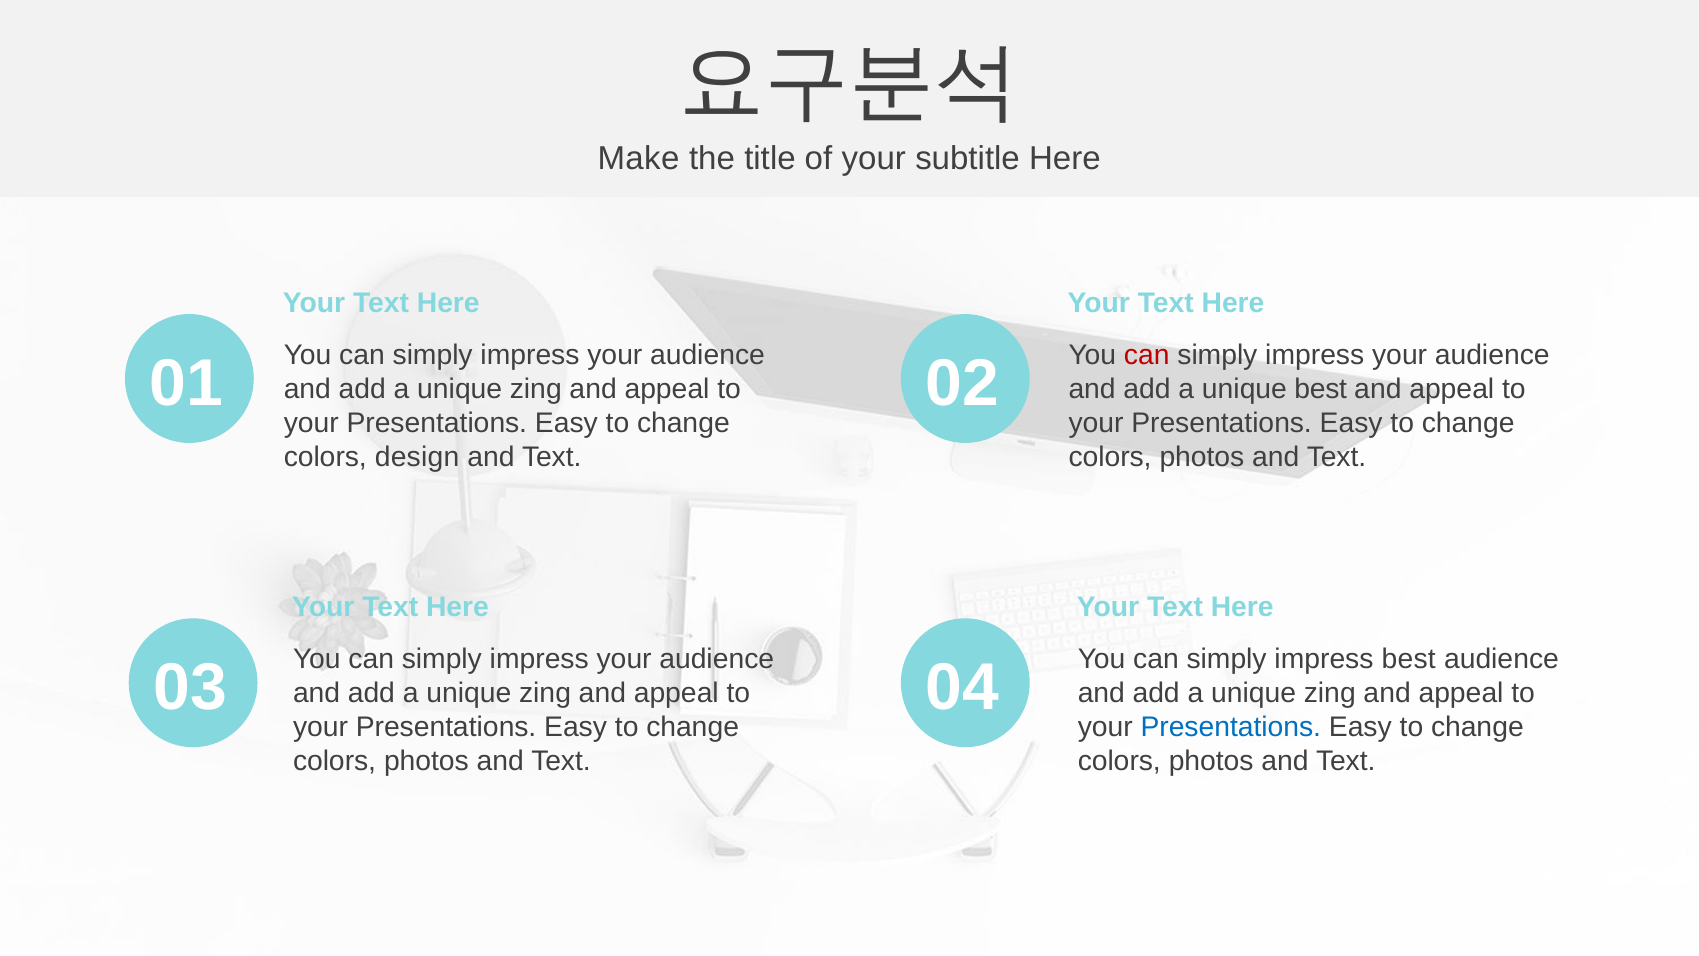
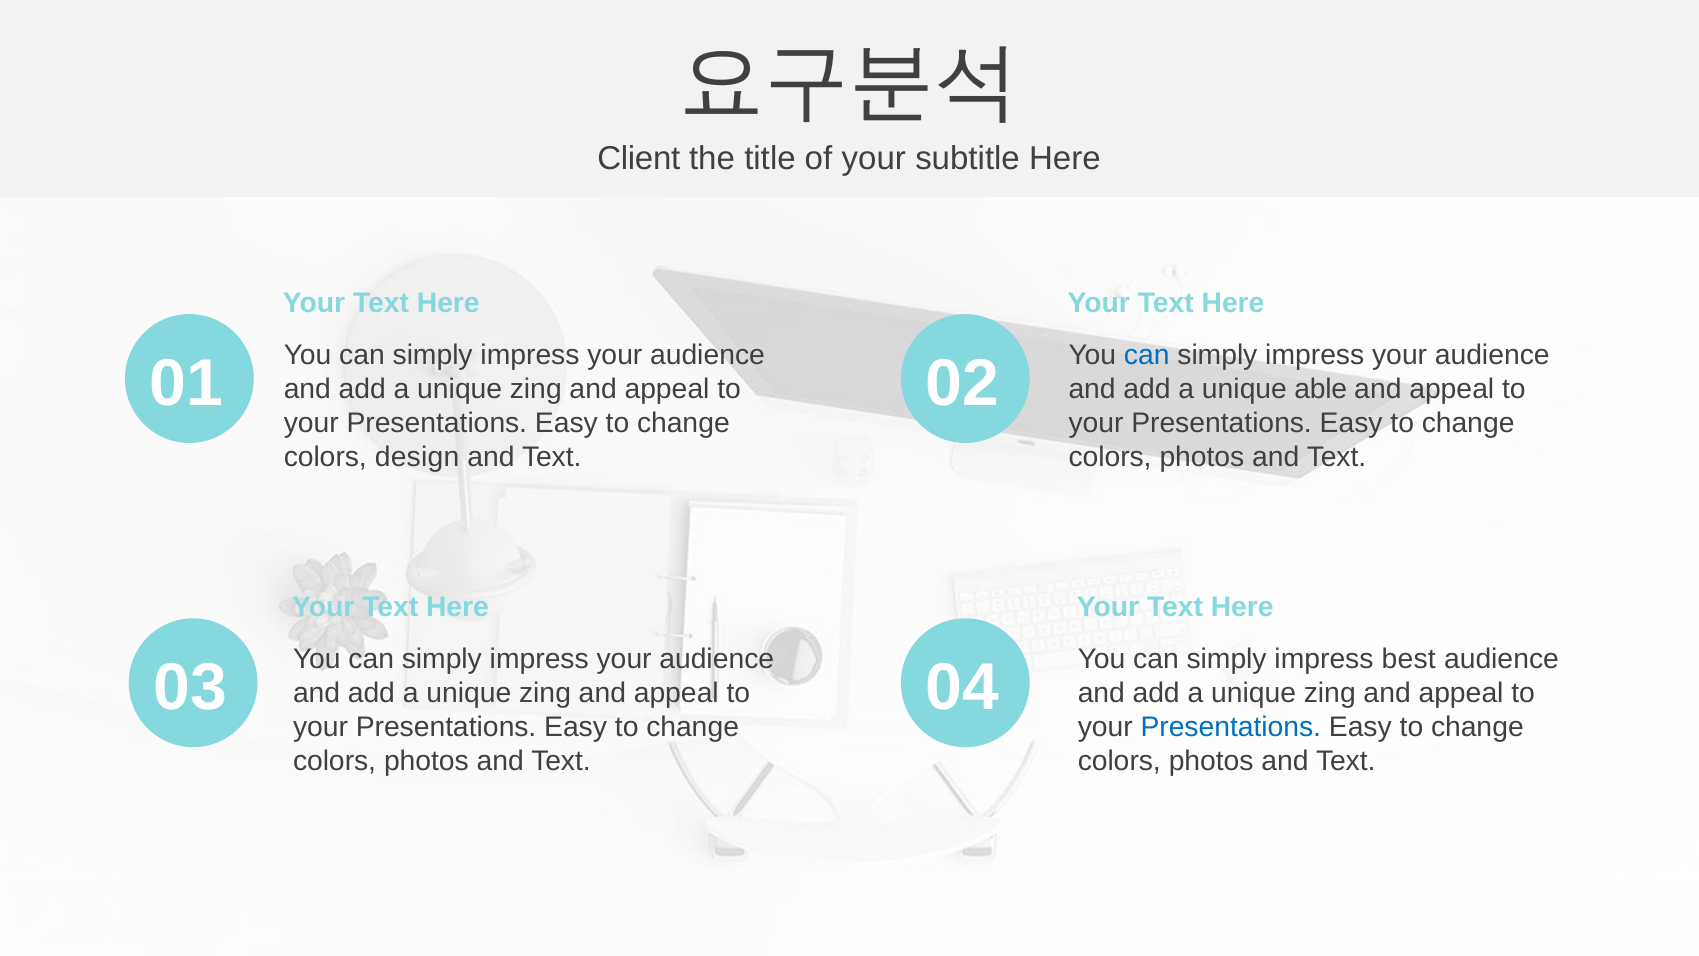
Make: Make -> Client (639, 159)
can colour: red -> blue (1147, 355)
unique best: best -> able (1321, 389)
